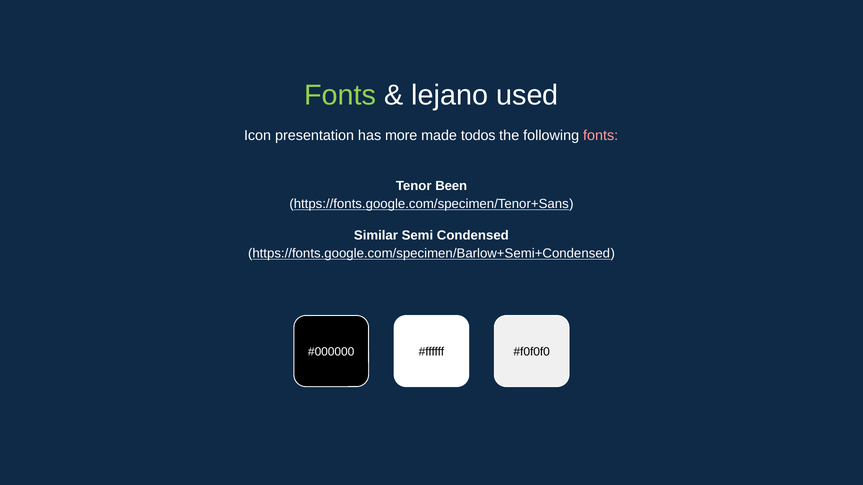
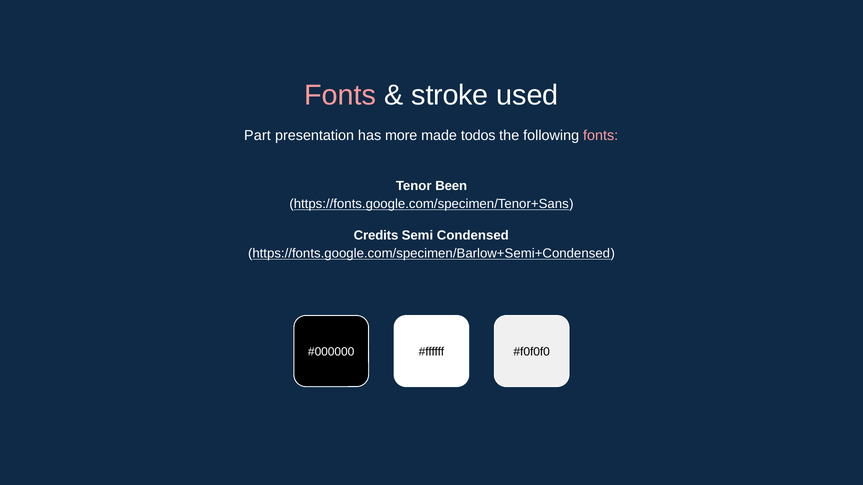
Fonts colour: light green -> pink (340, 95)
lejano: lejano -> stroke (450, 95)
Icon: Icon -> Part (257, 136)
Similar: Similar -> Credits (376, 235)
